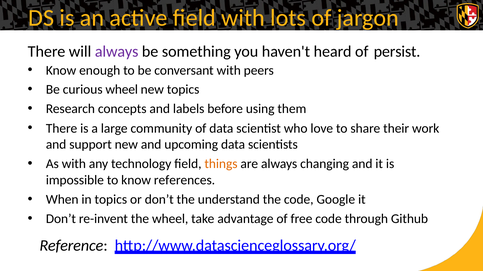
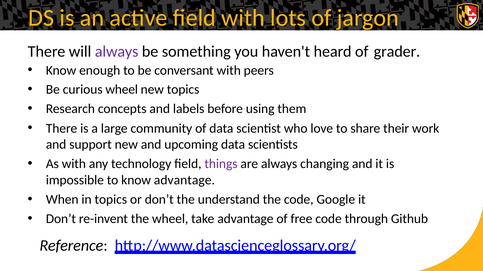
persist: persist -> grader (397, 52)
things colour: orange -> purple (221, 164)
know references: references -> advantage (184, 181)
